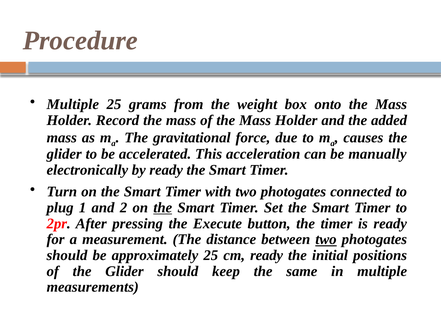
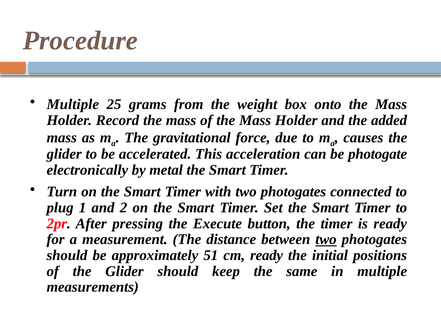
manually: manually -> photogate (378, 154)
by ready: ready -> metal (166, 170)
the underline: present -> none (163, 207)
approximately 25: 25 -> 51 (211, 255)
